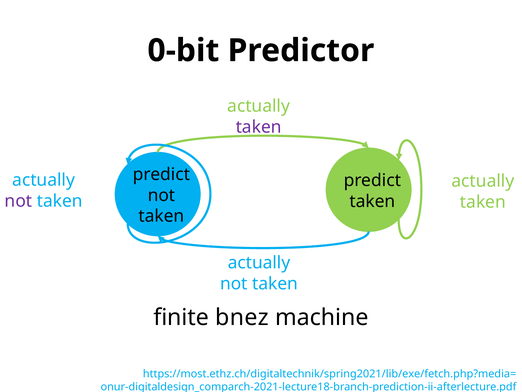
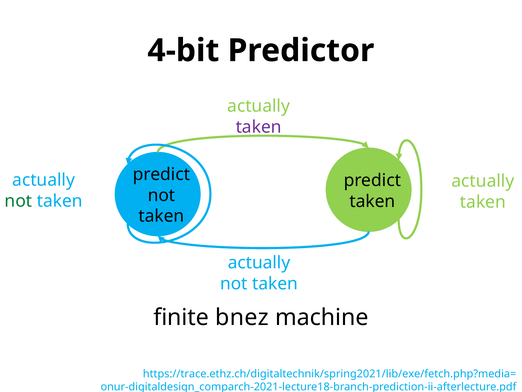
0-bit: 0-bit -> 4-bit (183, 51)
not colour: purple -> green (18, 201)
https://most.ethz.ch/digitaltechnik/spring2021/lib/exe/fetch.php?media=: https://most.ethz.ch/digitaltechnik/spring2021/lib/exe/fetch.php?media= -> https://trace.ethz.ch/digitaltechnik/spring2021/lib/exe/fetch.php?media= (330, 373)
